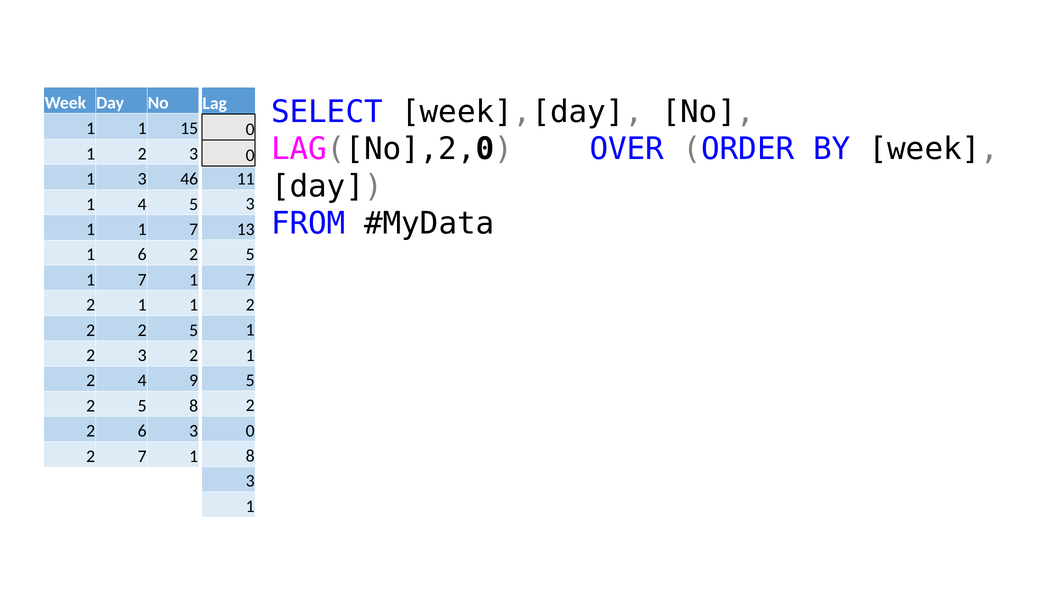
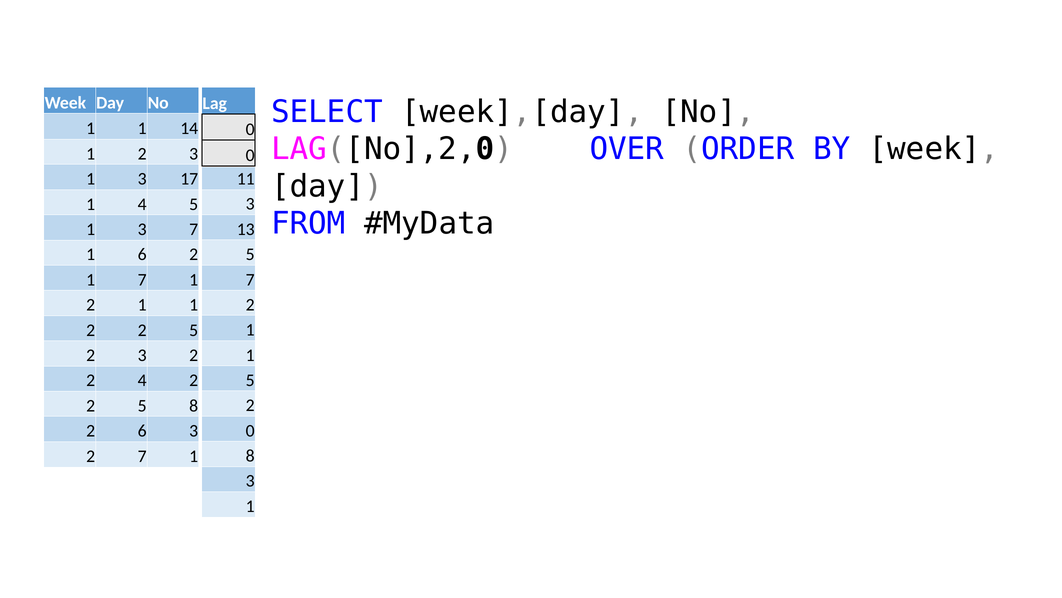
15: 15 -> 14 (189, 128)
46: 46 -> 17 (189, 179)
1: 1 -> 3 (142, 229)
4 9: 9 -> 2 (194, 380)
